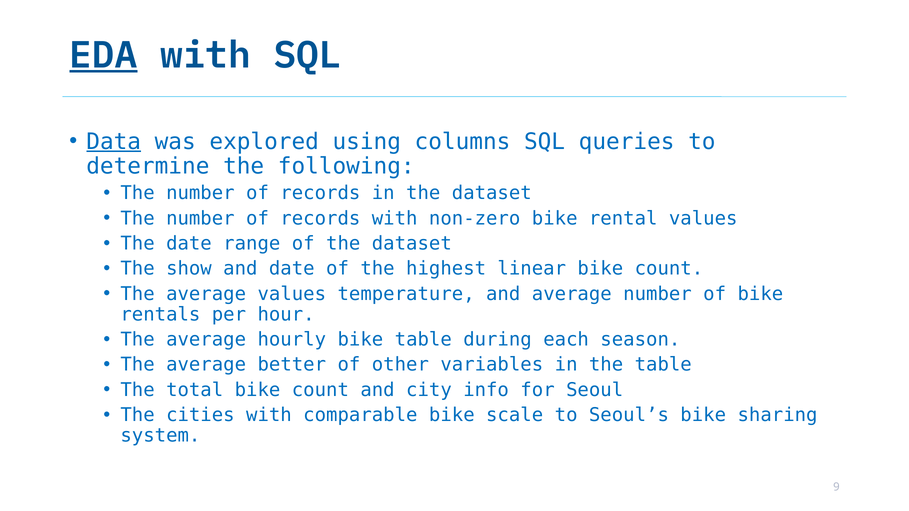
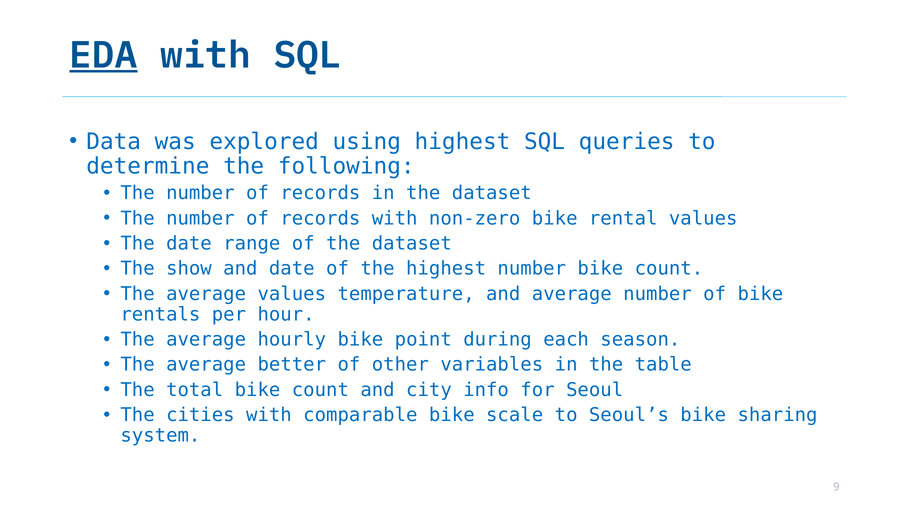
Data underline: present -> none (114, 142)
using columns: columns -> highest (462, 142)
highest linear: linear -> number (532, 269)
bike table: table -> point (423, 340)
